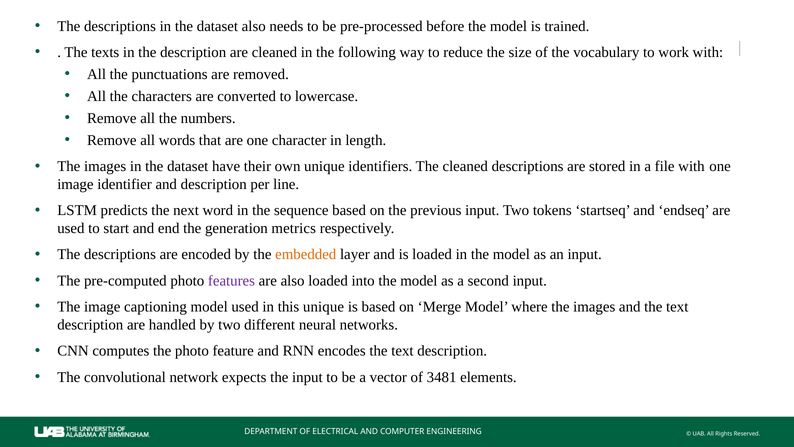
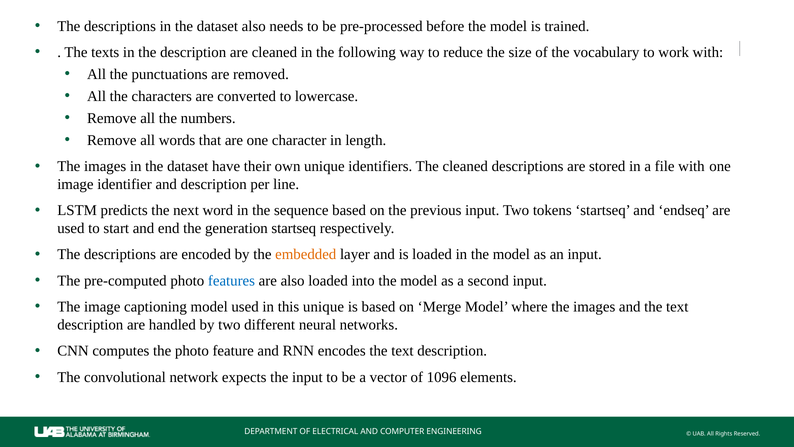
generation metrics: metrics -> startseq (294, 228)
features colour: purple -> blue (231, 280)
3481: 3481 -> 1096 (442, 377)
